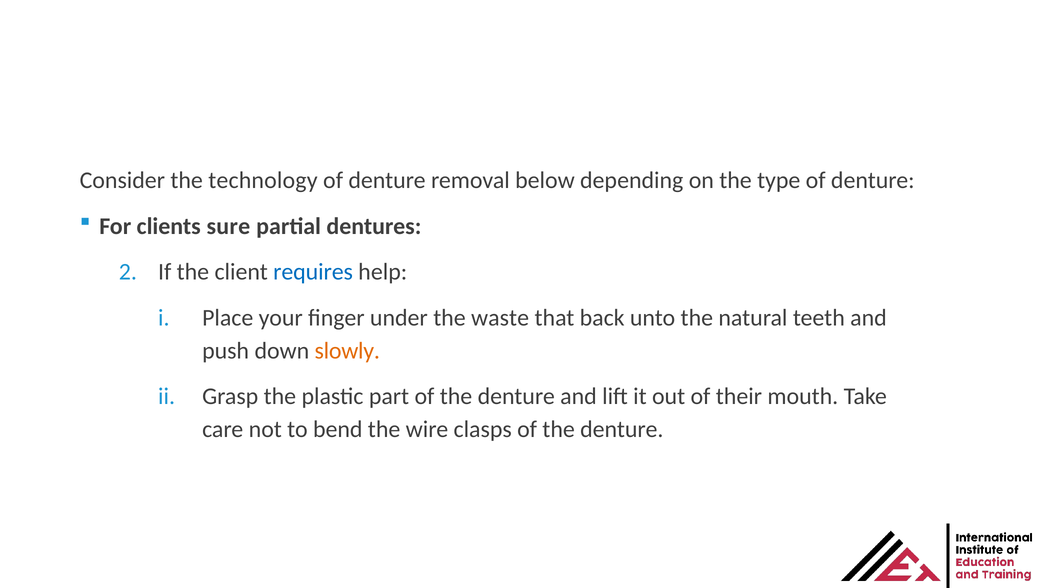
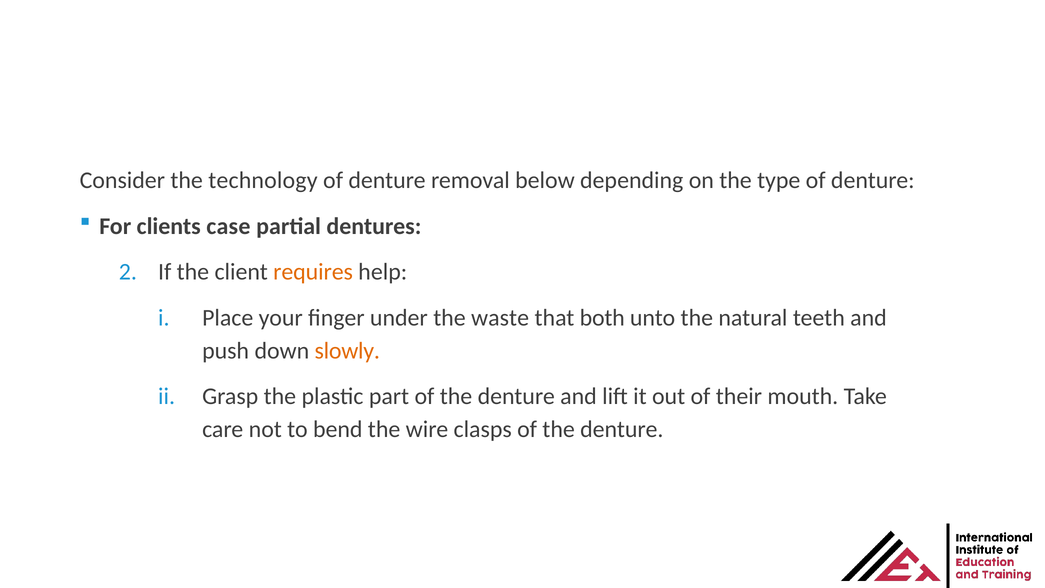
sure: sure -> case (228, 226)
requires colour: blue -> orange (313, 272)
back: back -> both (602, 318)
